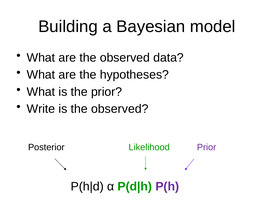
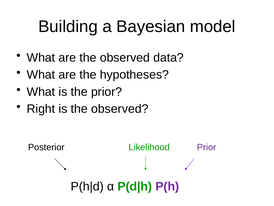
Write: Write -> Right (41, 109)
